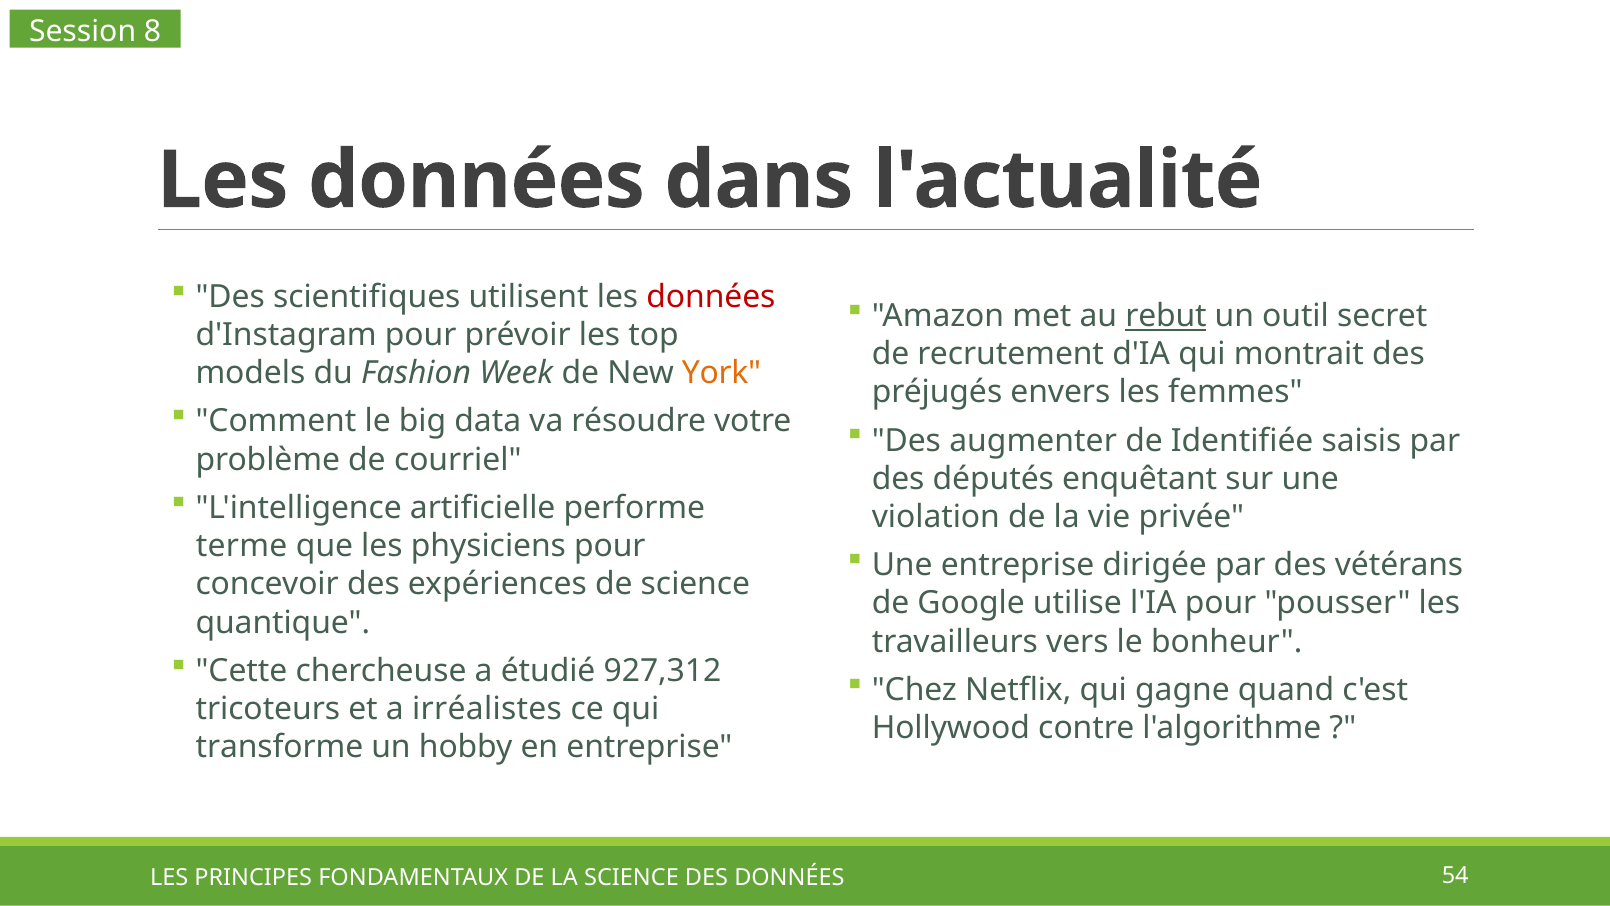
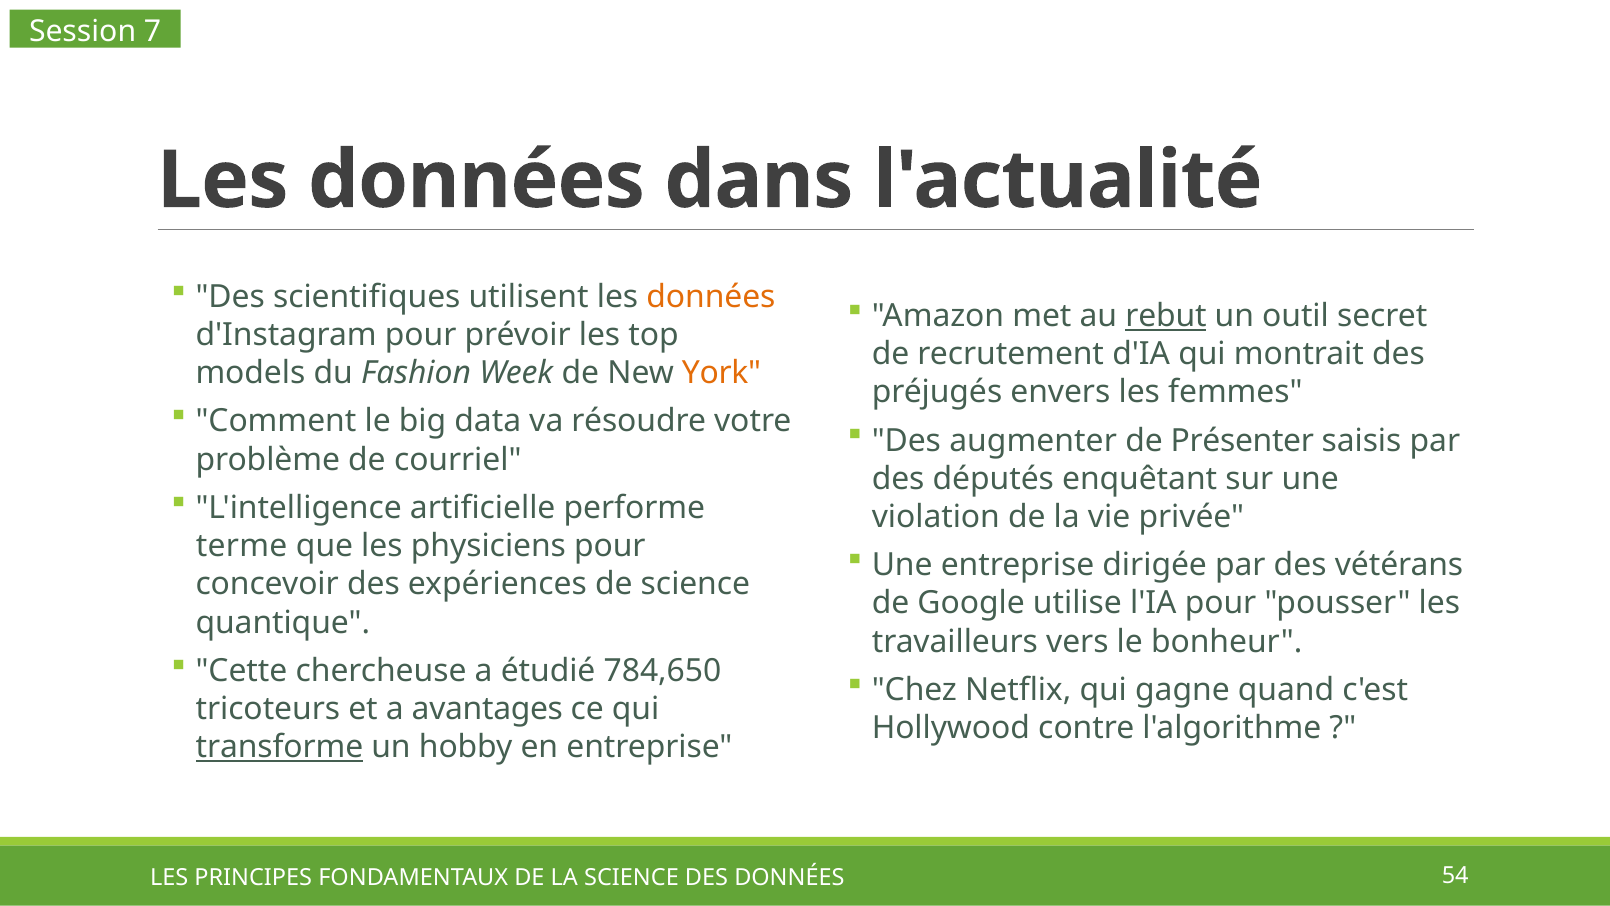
8: 8 -> 7 (153, 32)
données colour: red -> orange (711, 297)
Identifiée: Identifiée -> Présenter (1242, 440)
927,312: 927,312 -> 784,650 (662, 670)
irréalistes: irréalistes -> avantages (487, 709)
transforme underline: none -> present (279, 747)
